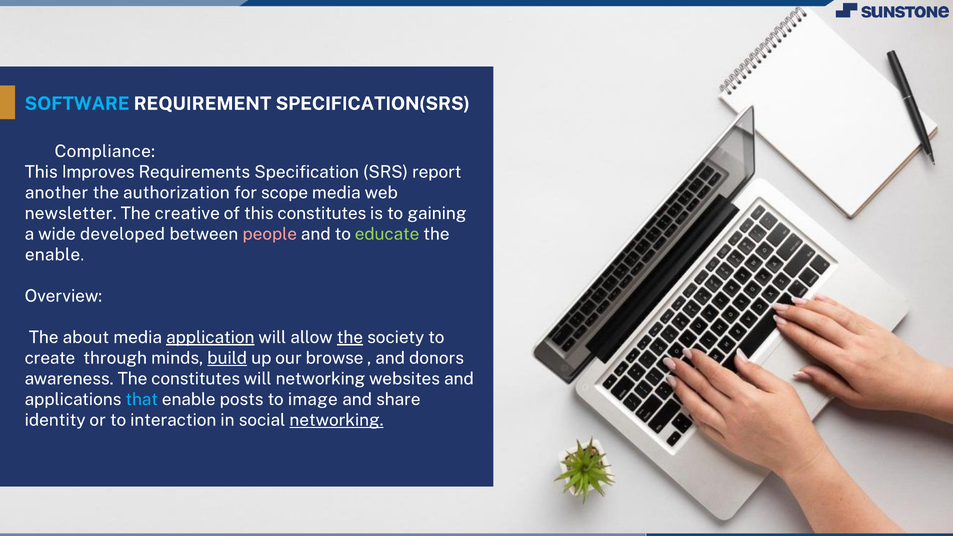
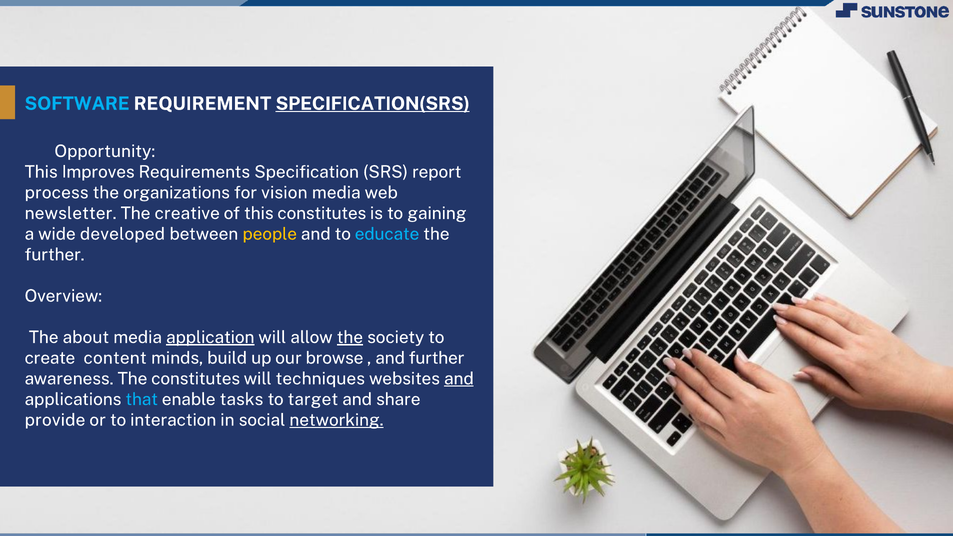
SPECIFICATION(SRS underline: none -> present (373, 104)
Compliance: Compliance -> Opportunity (105, 151)
another: another -> process (57, 193)
authorization: authorization -> organizations (176, 193)
scope: scope -> vision (284, 193)
people colour: pink -> yellow (270, 234)
educate colour: light green -> light blue (387, 234)
enable: enable -> further (55, 255)
through: through -> content (115, 358)
build underline: present -> none (227, 358)
and donors: donors -> further (437, 358)
will networking: networking -> techniques (320, 379)
and underline: none -> present (459, 379)
posts: posts -> tasks (241, 399)
image: image -> target (313, 399)
identity: identity -> provide (55, 420)
